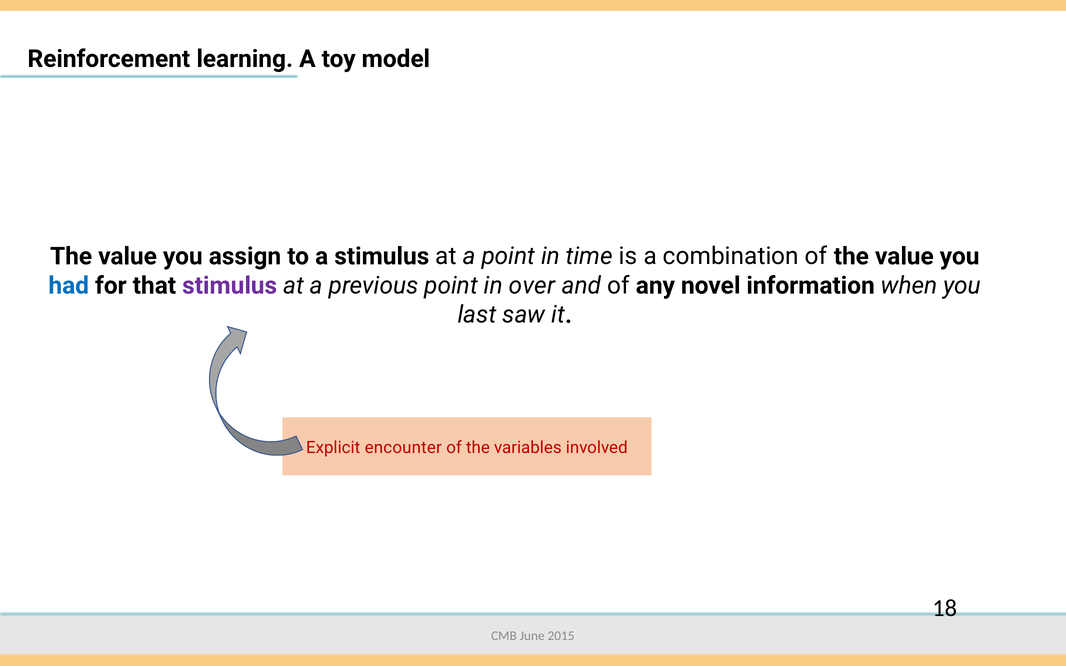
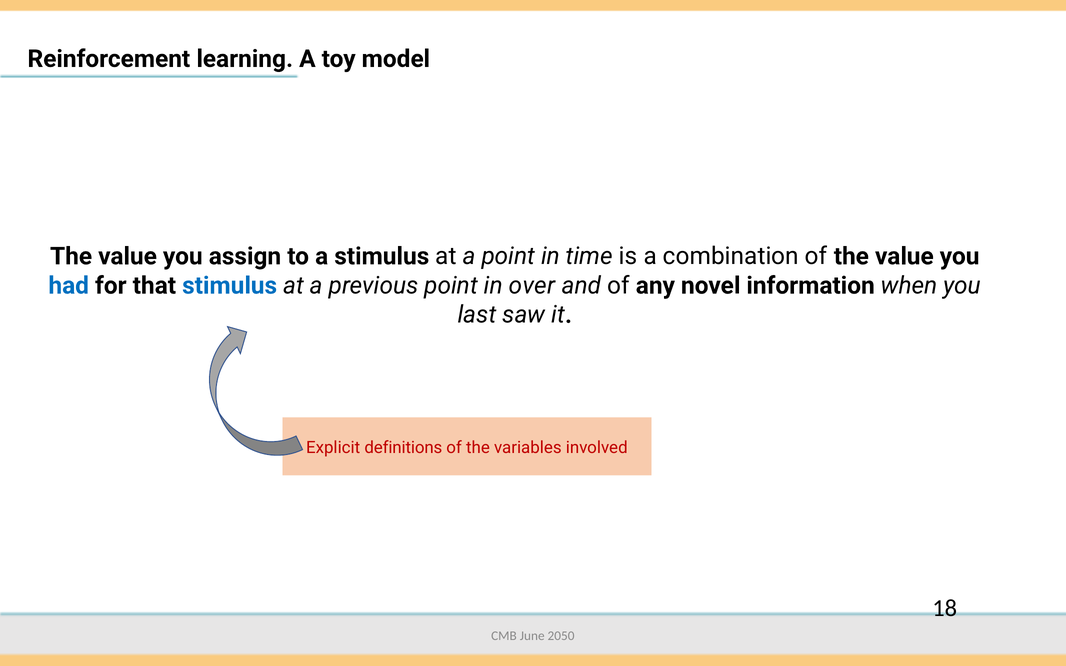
stimulus colour: purple -> blue (230, 286)
encounter: encounter -> definitions (403, 448)
2015: 2015 -> 2050 (561, 636)
